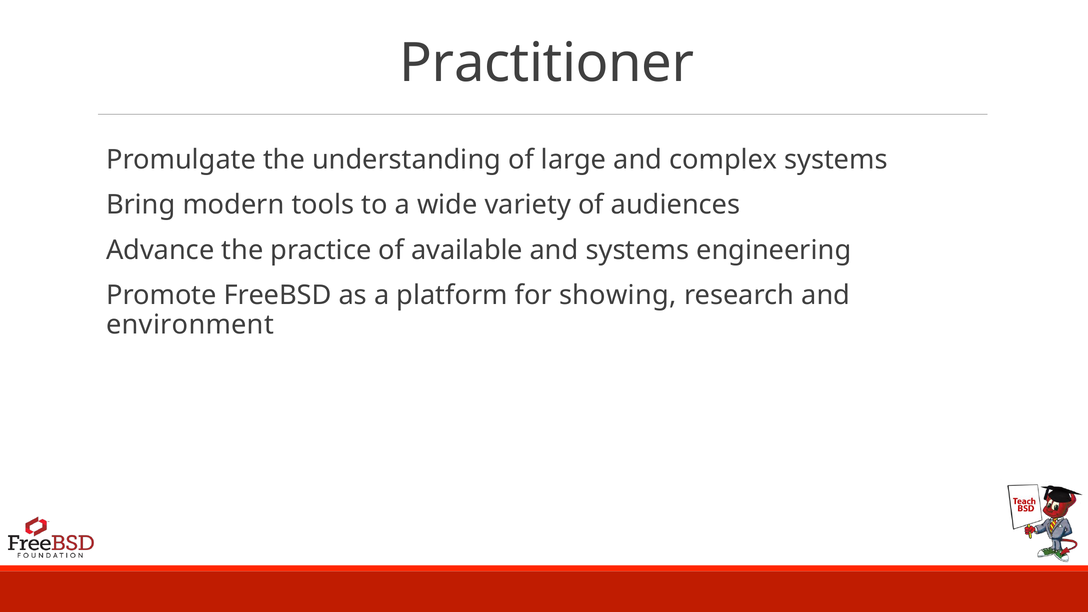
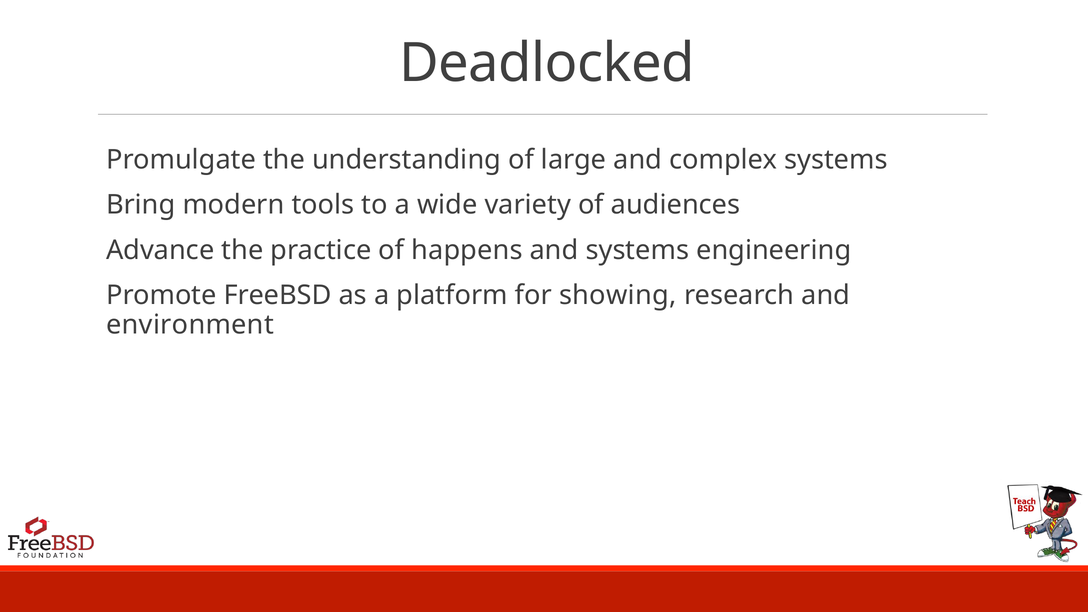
Practitioner: Practitioner -> Deadlocked (547, 63)
available: available -> happens (467, 250)
